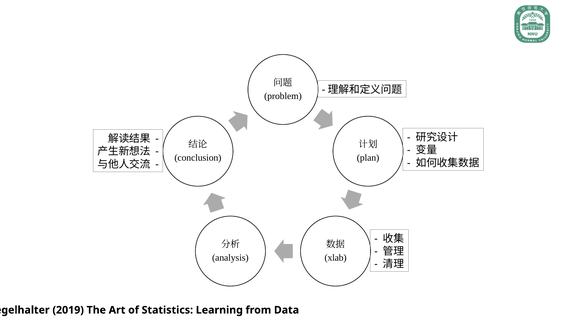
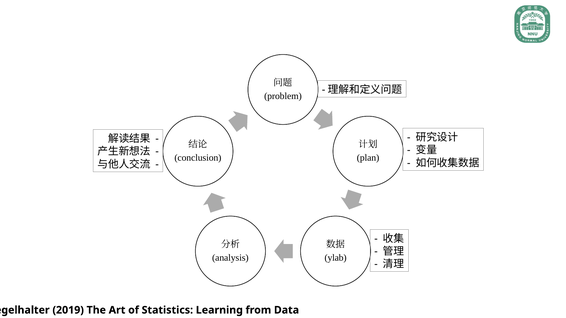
xlab: xlab -> ylab (336, 258)
